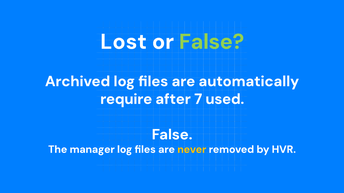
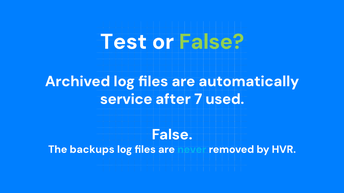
Lost: Lost -> Test (124, 42)
require: require -> service (126, 99)
manager: manager -> backups (92, 150)
never colour: yellow -> light blue (192, 150)
